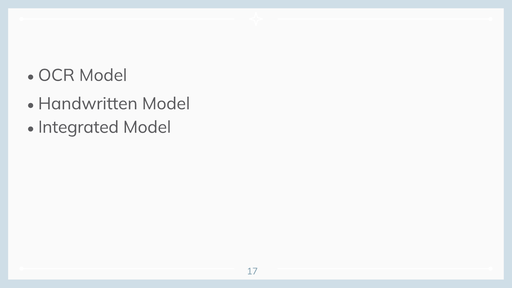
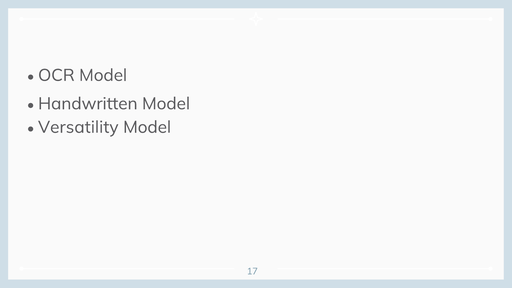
Integrated: Integrated -> Versatility (78, 127)
